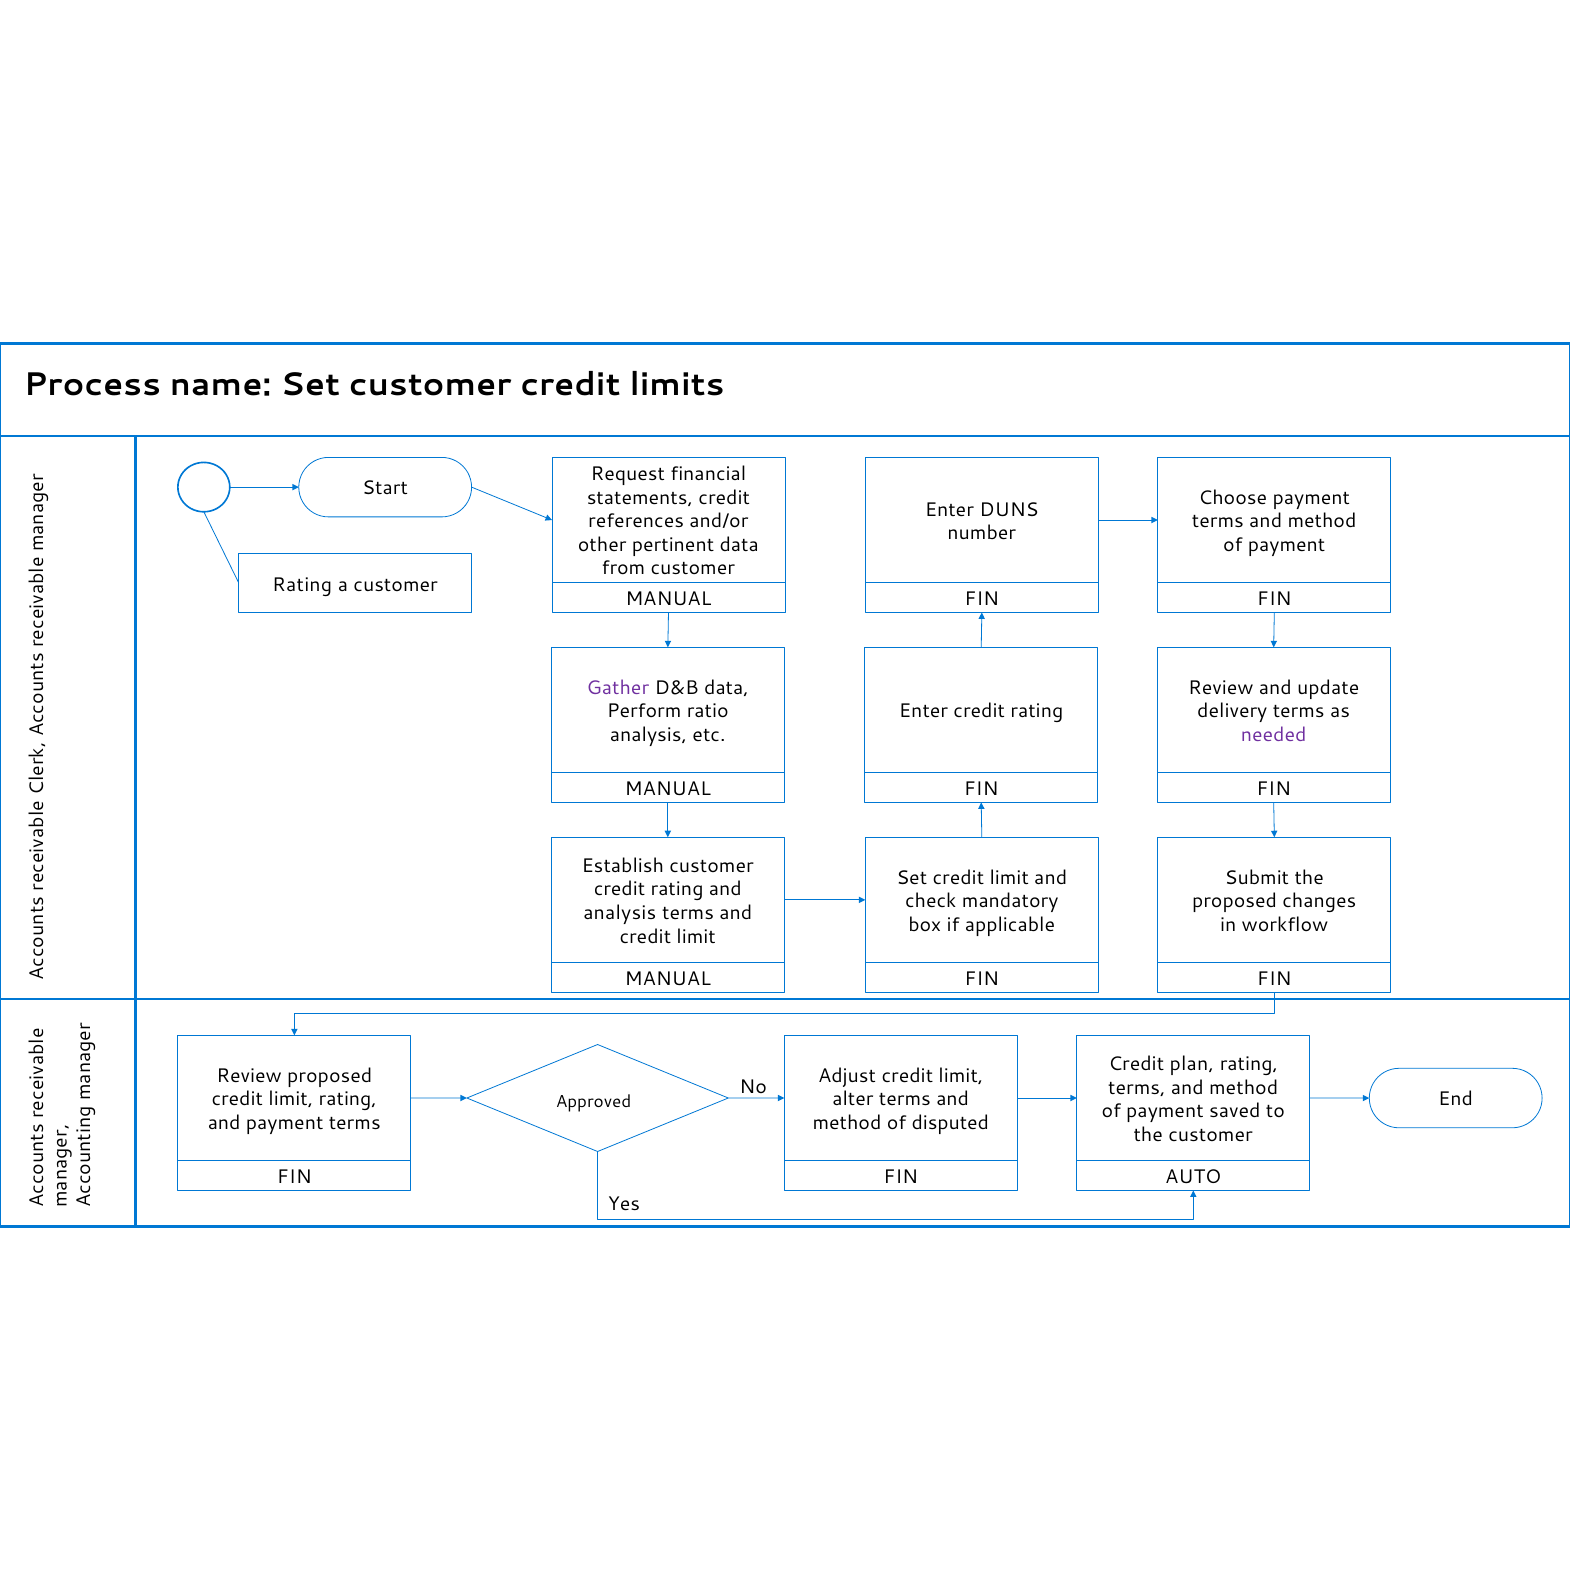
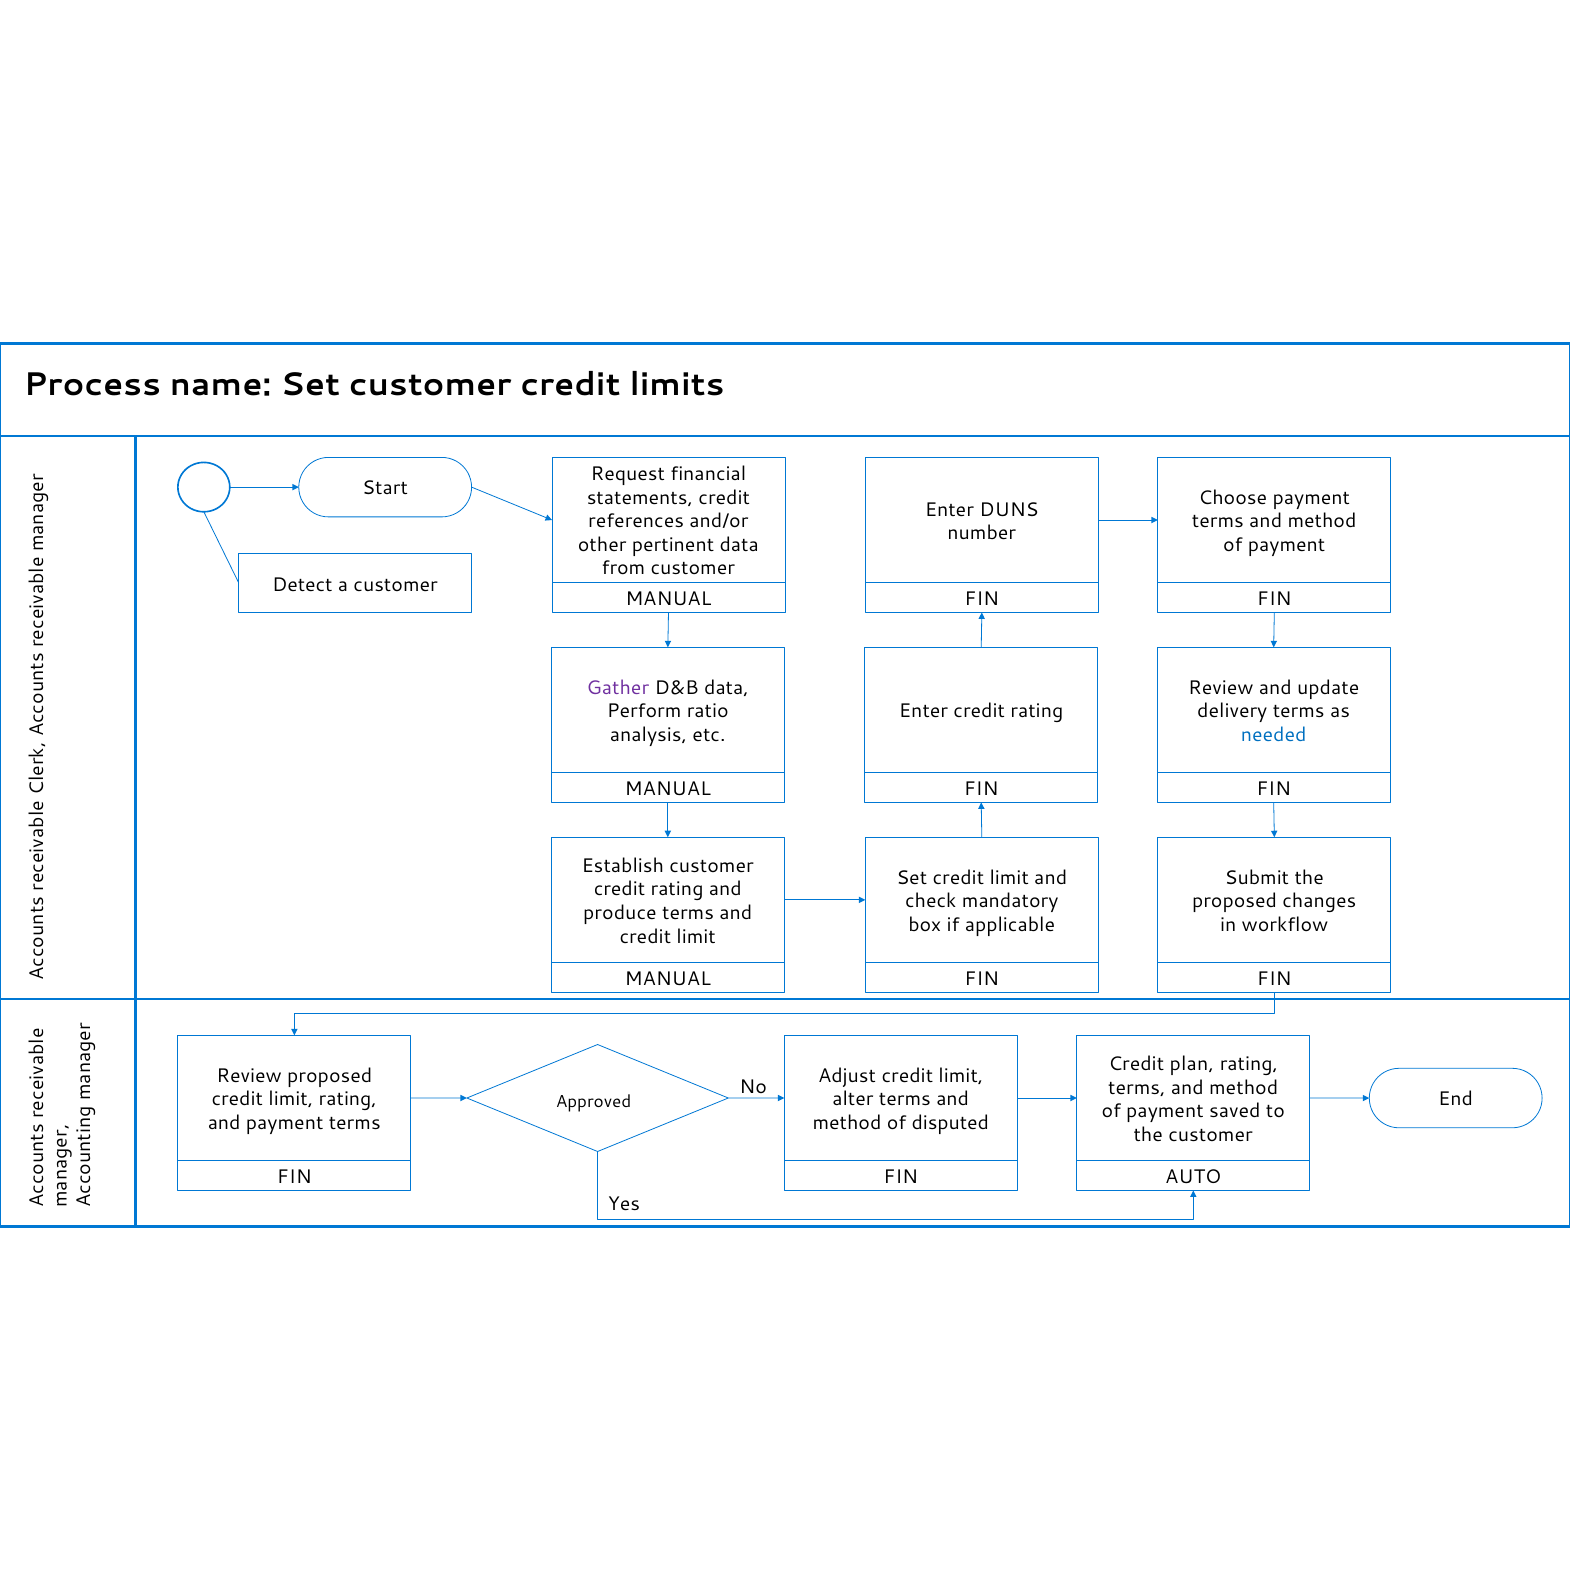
Rating: Rating -> Detect (302, 585)
needed colour: purple -> blue (1274, 735)
analysis: analysis -> produce (620, 913)
